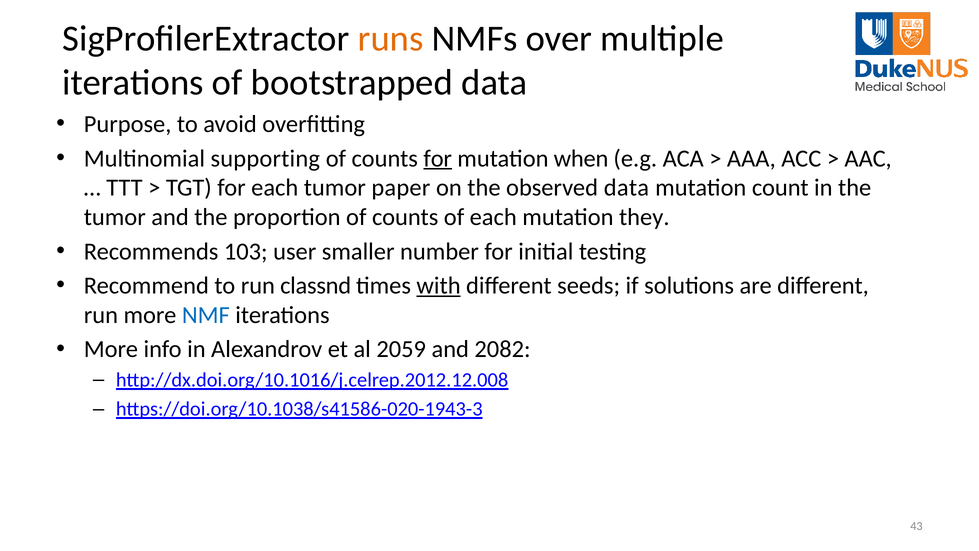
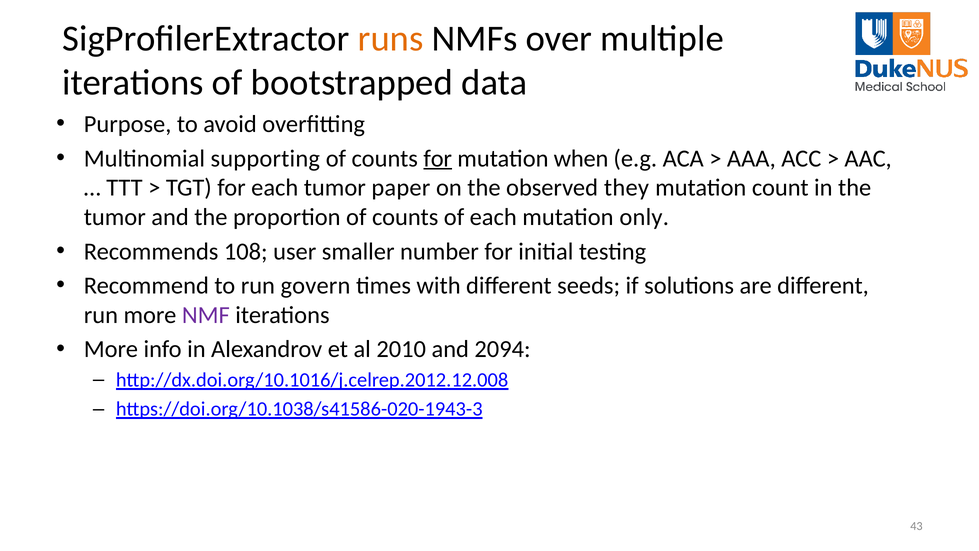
observed data: data -> they (626, 188)
they: they -> only (644, 217)
103: 103 -> 108 (246, 251)
classnd: classnd -> govern (315, 286)
with underline: present -> none (439, 286)
NMF colour: blue -> purple (206, 315)
2059: 2059 -> 2010 (401, 349)
2082: 2082 -> 2094 (503, 349)
